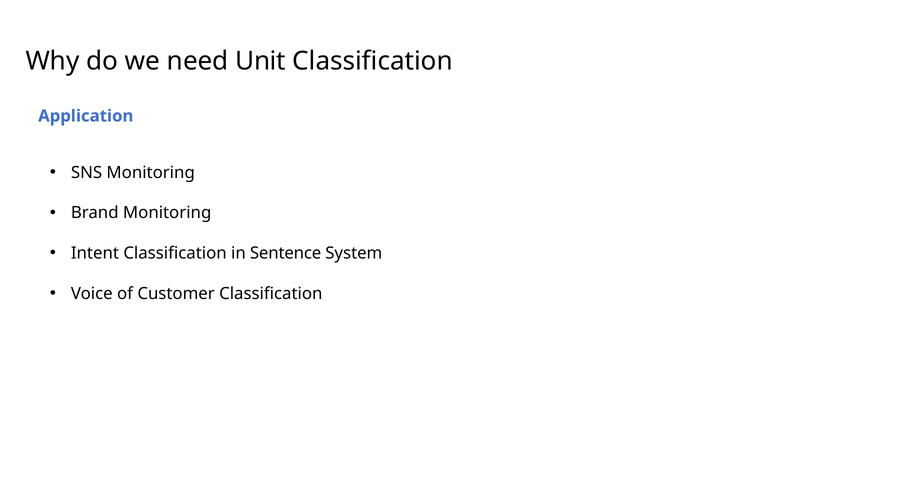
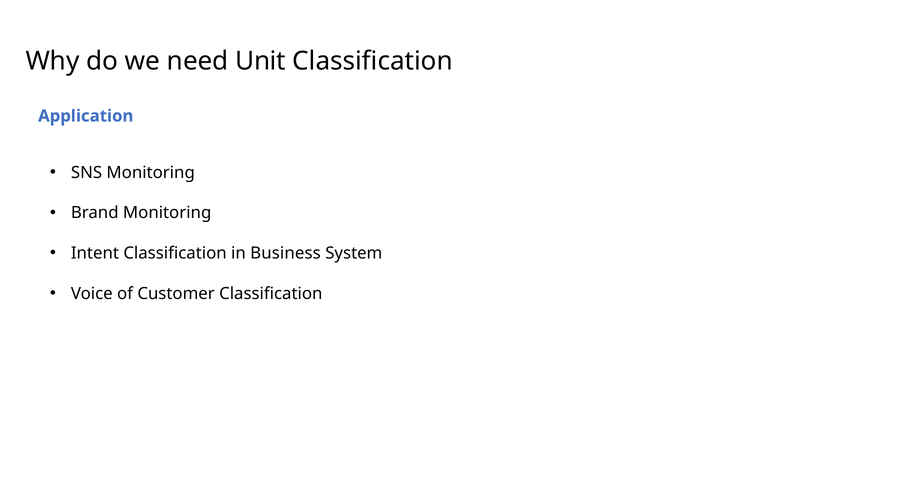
Sentence: Sentence -> Business (285, 254)
